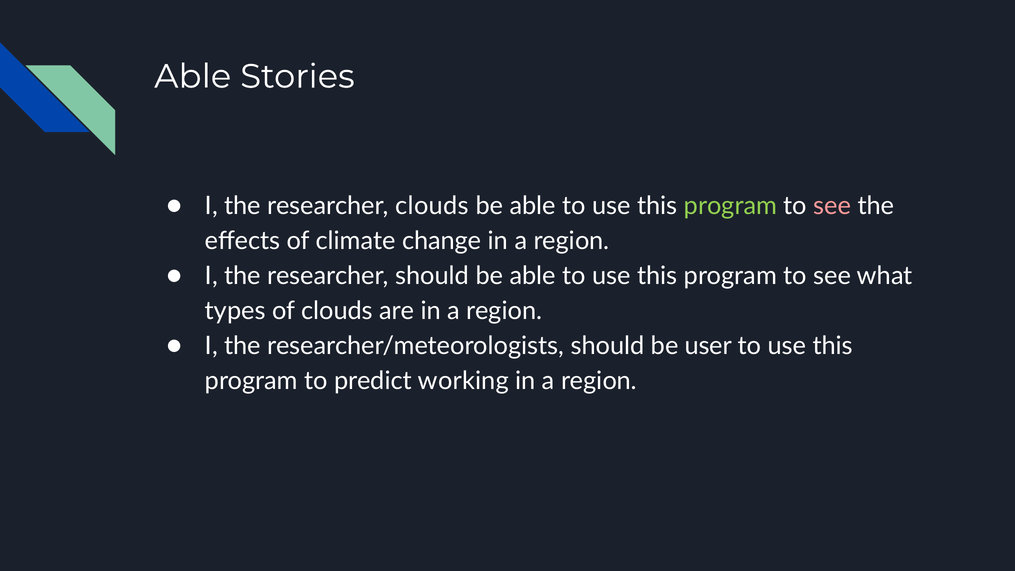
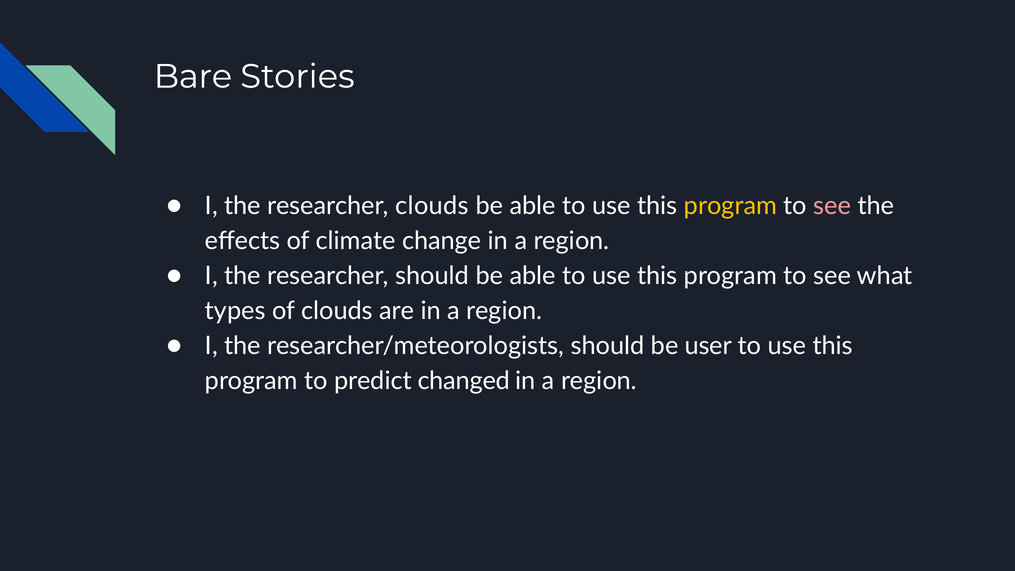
Able: Able -> Bare (193, 77)
program colour: light green -> yellow (730, 206)
working: working -> changed (464, 381)
